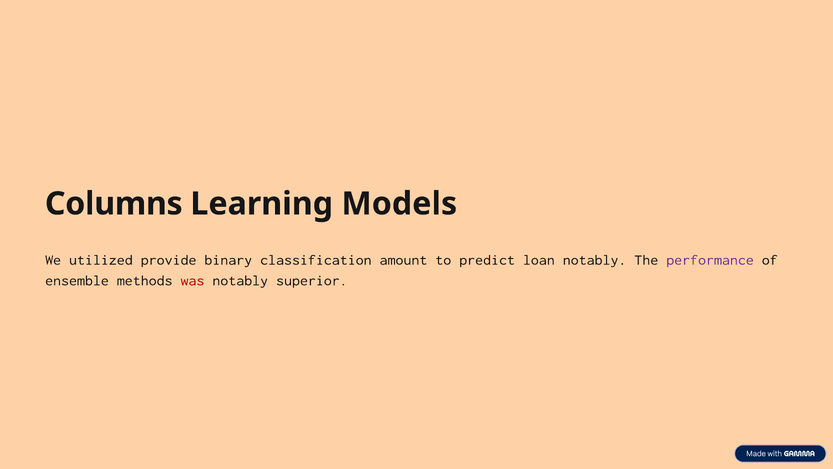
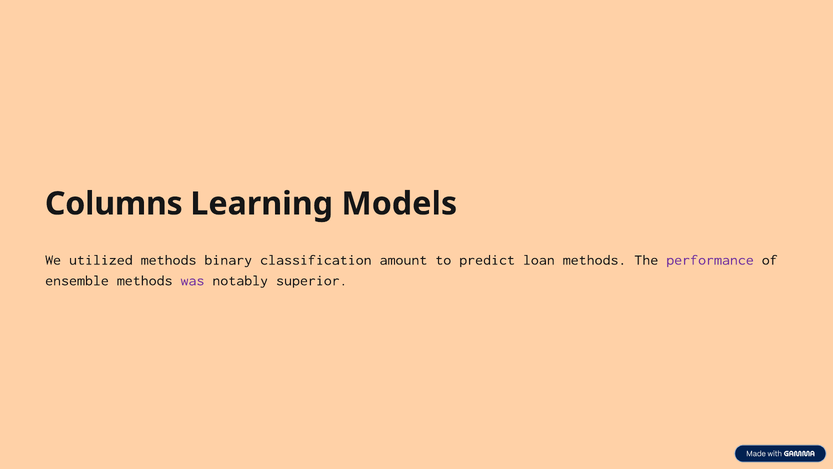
utilized provide: provide -> methods (169, 260)
loan notably: notably -> methods (595, 260)
was colour: red -> purple (192, 280)
